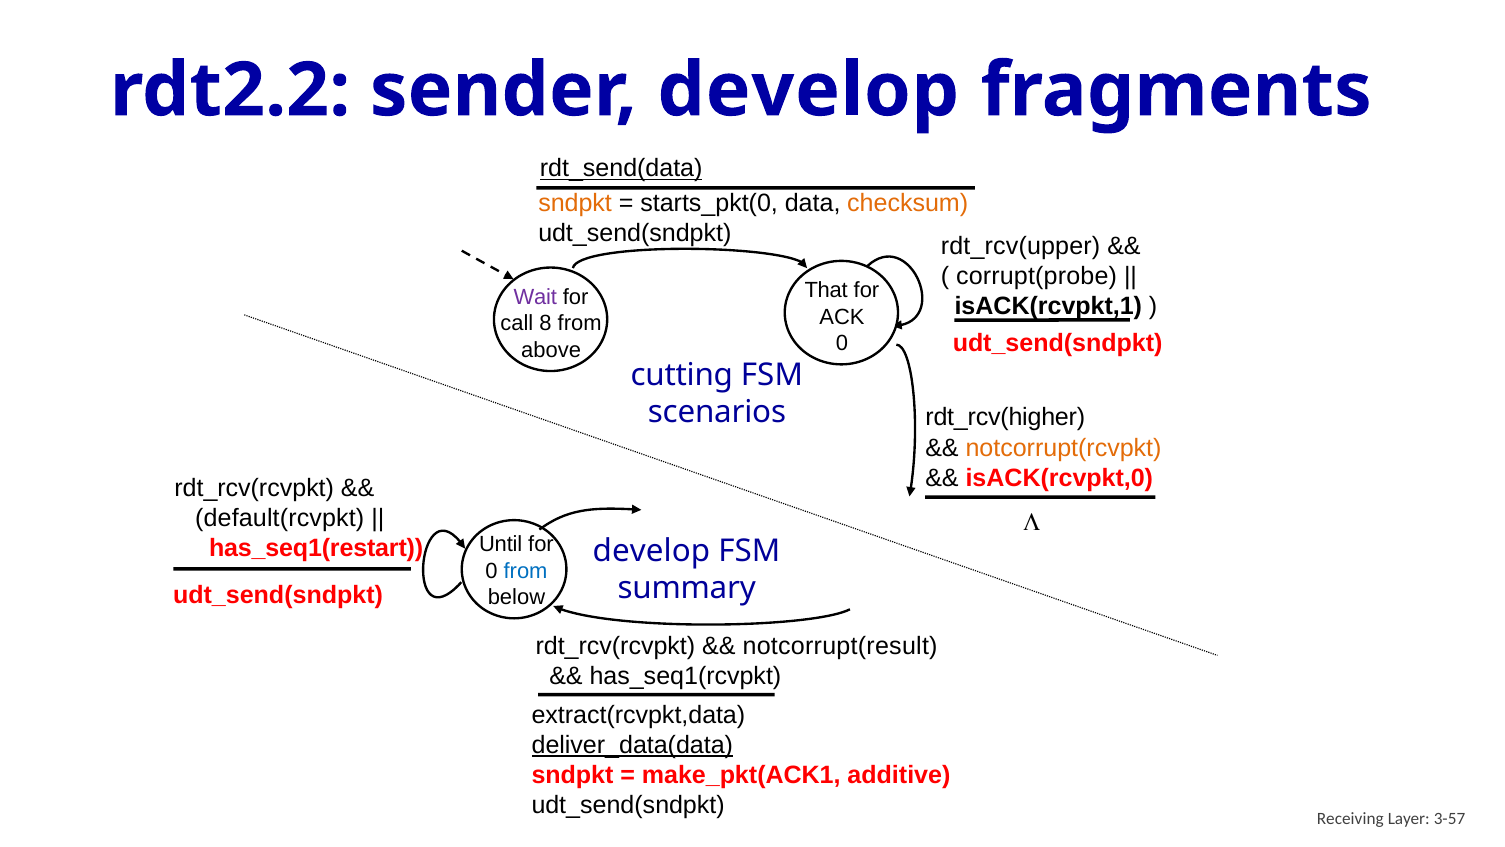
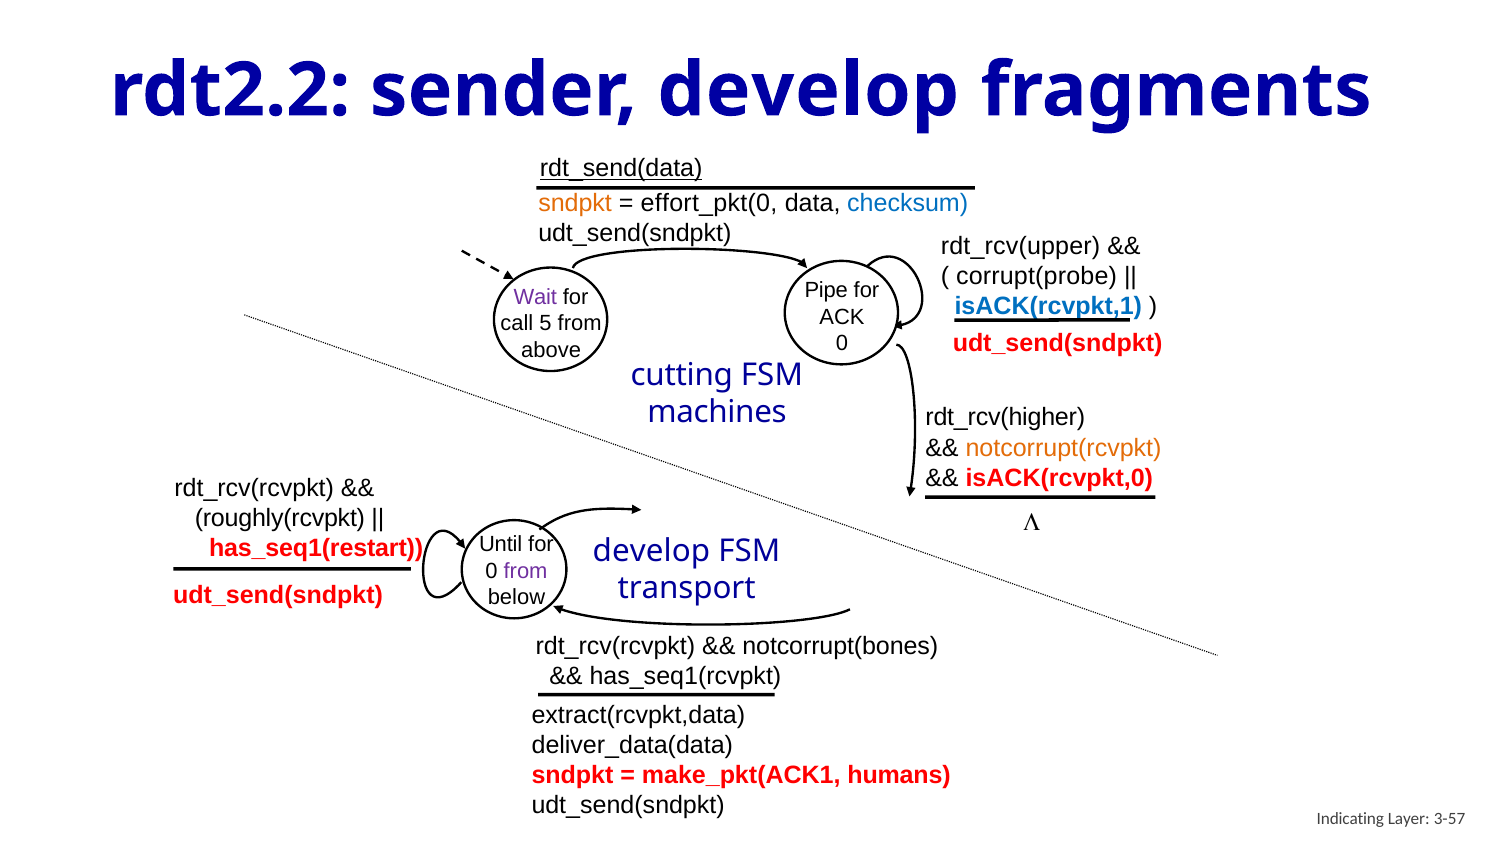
starts_pkt(0: starts_pkt(0 -> effort_pkt(0 (709, 203)
checksum colour: orange -> blue (908, 203)
That: That -> Pipe (826, 290)
isACK(rcvpkt,1 colour: black -> blue (1048, 306)
8: 8 -> 5 (546, 323)
scenarios: scenarios -> machines (717, 412)
default(rcvpkt: default(rcvpkt -> roughly(rcvpkt (280, 518)
from colour: blue -> purple (526, 571)
summary: summary -> transport (687, 588)
notcorrupt(result: notcorrupt(result -> notcorrupt(bones (840, 646)
deliver_data(data underline: present -> none (632, 745)
additive: additive -> humans (899, 775)
Receiving: Receiving -> Indicating (1350, 819)
